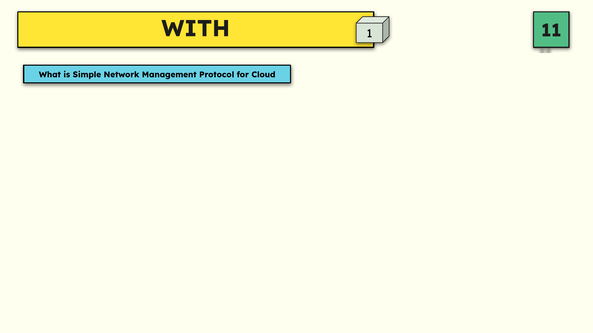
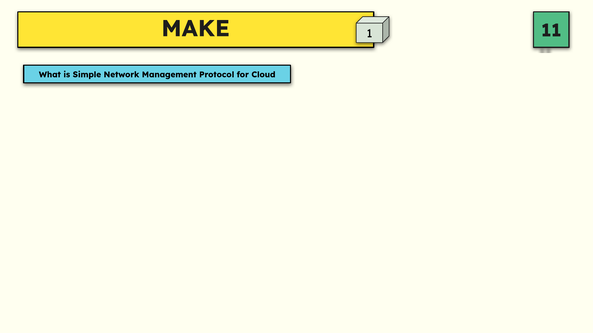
WITH: WITH -> MAKE (196, 29)
